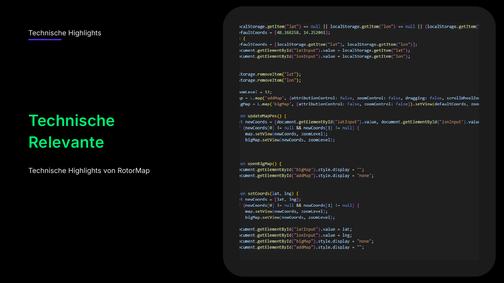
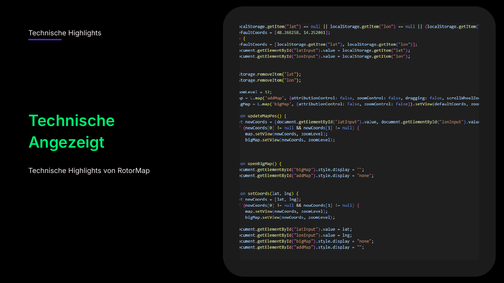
Relevante: Relevante -> Angezeigt (67, 143)
